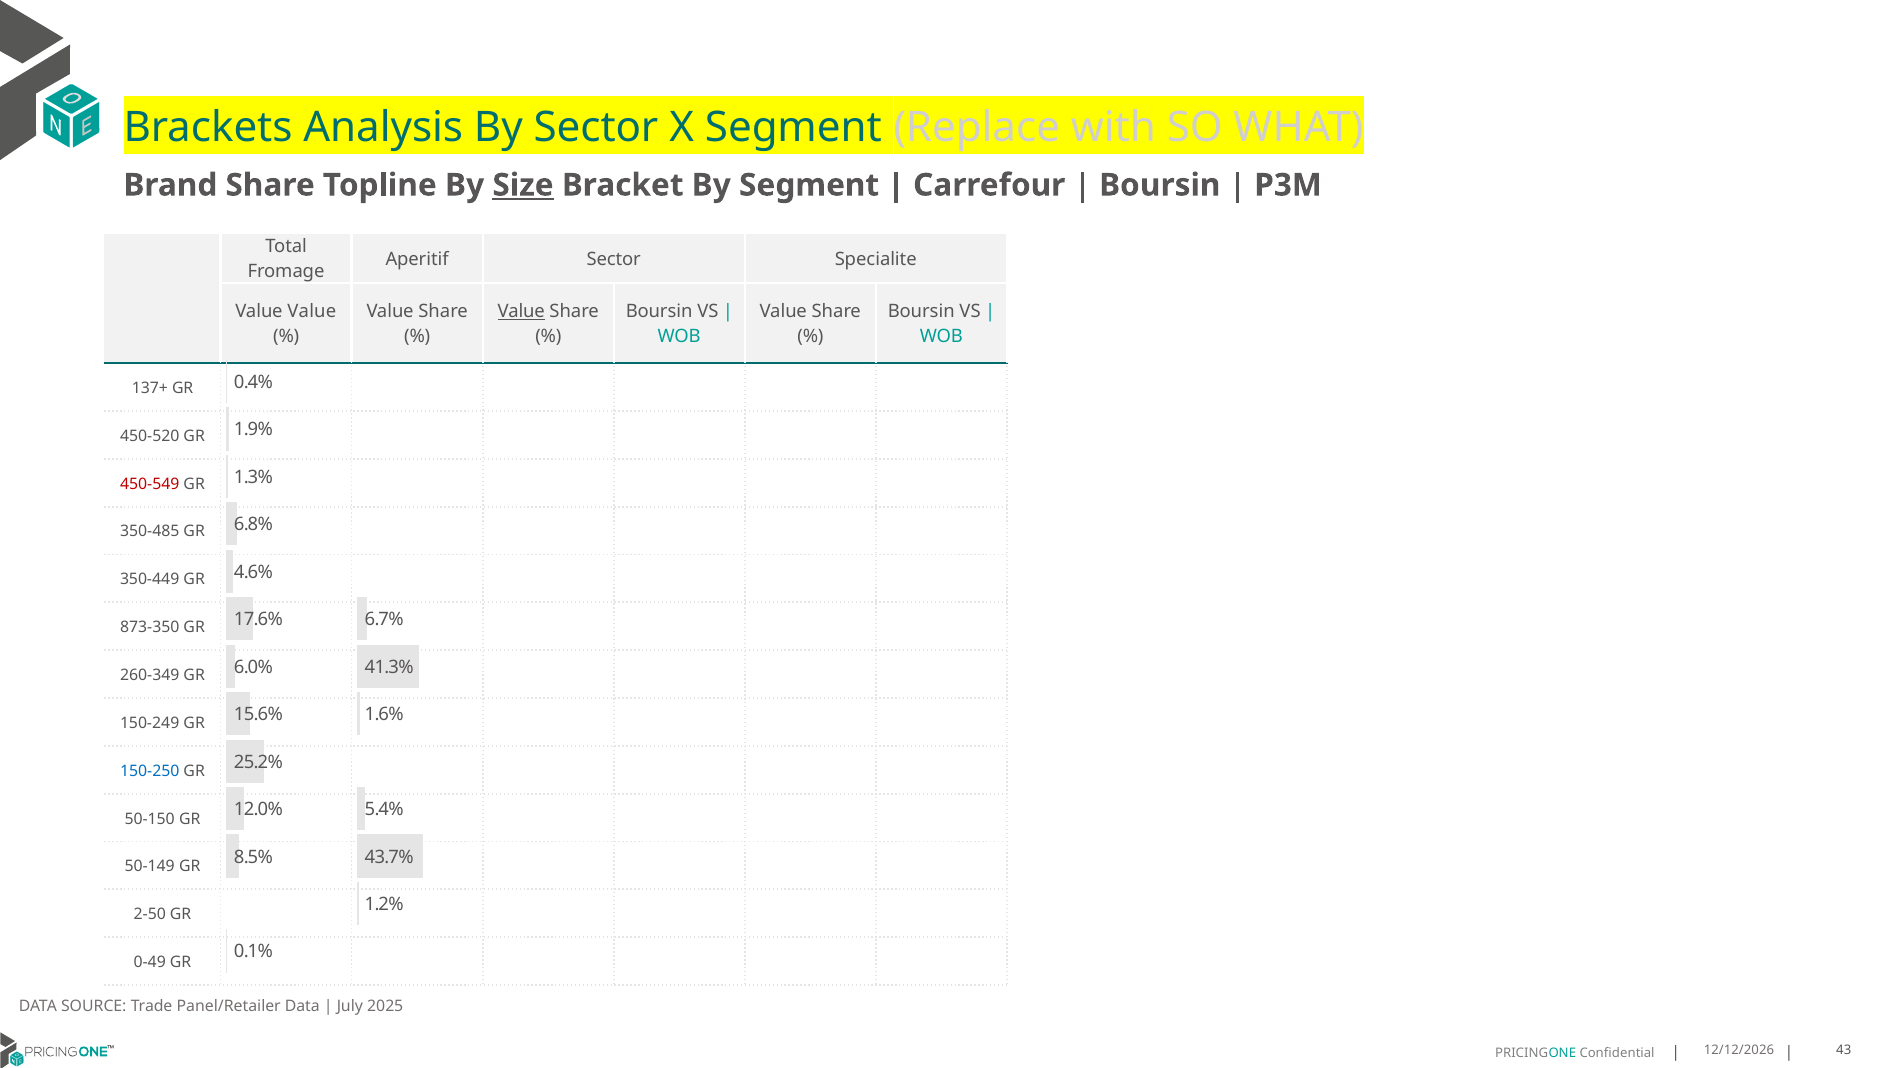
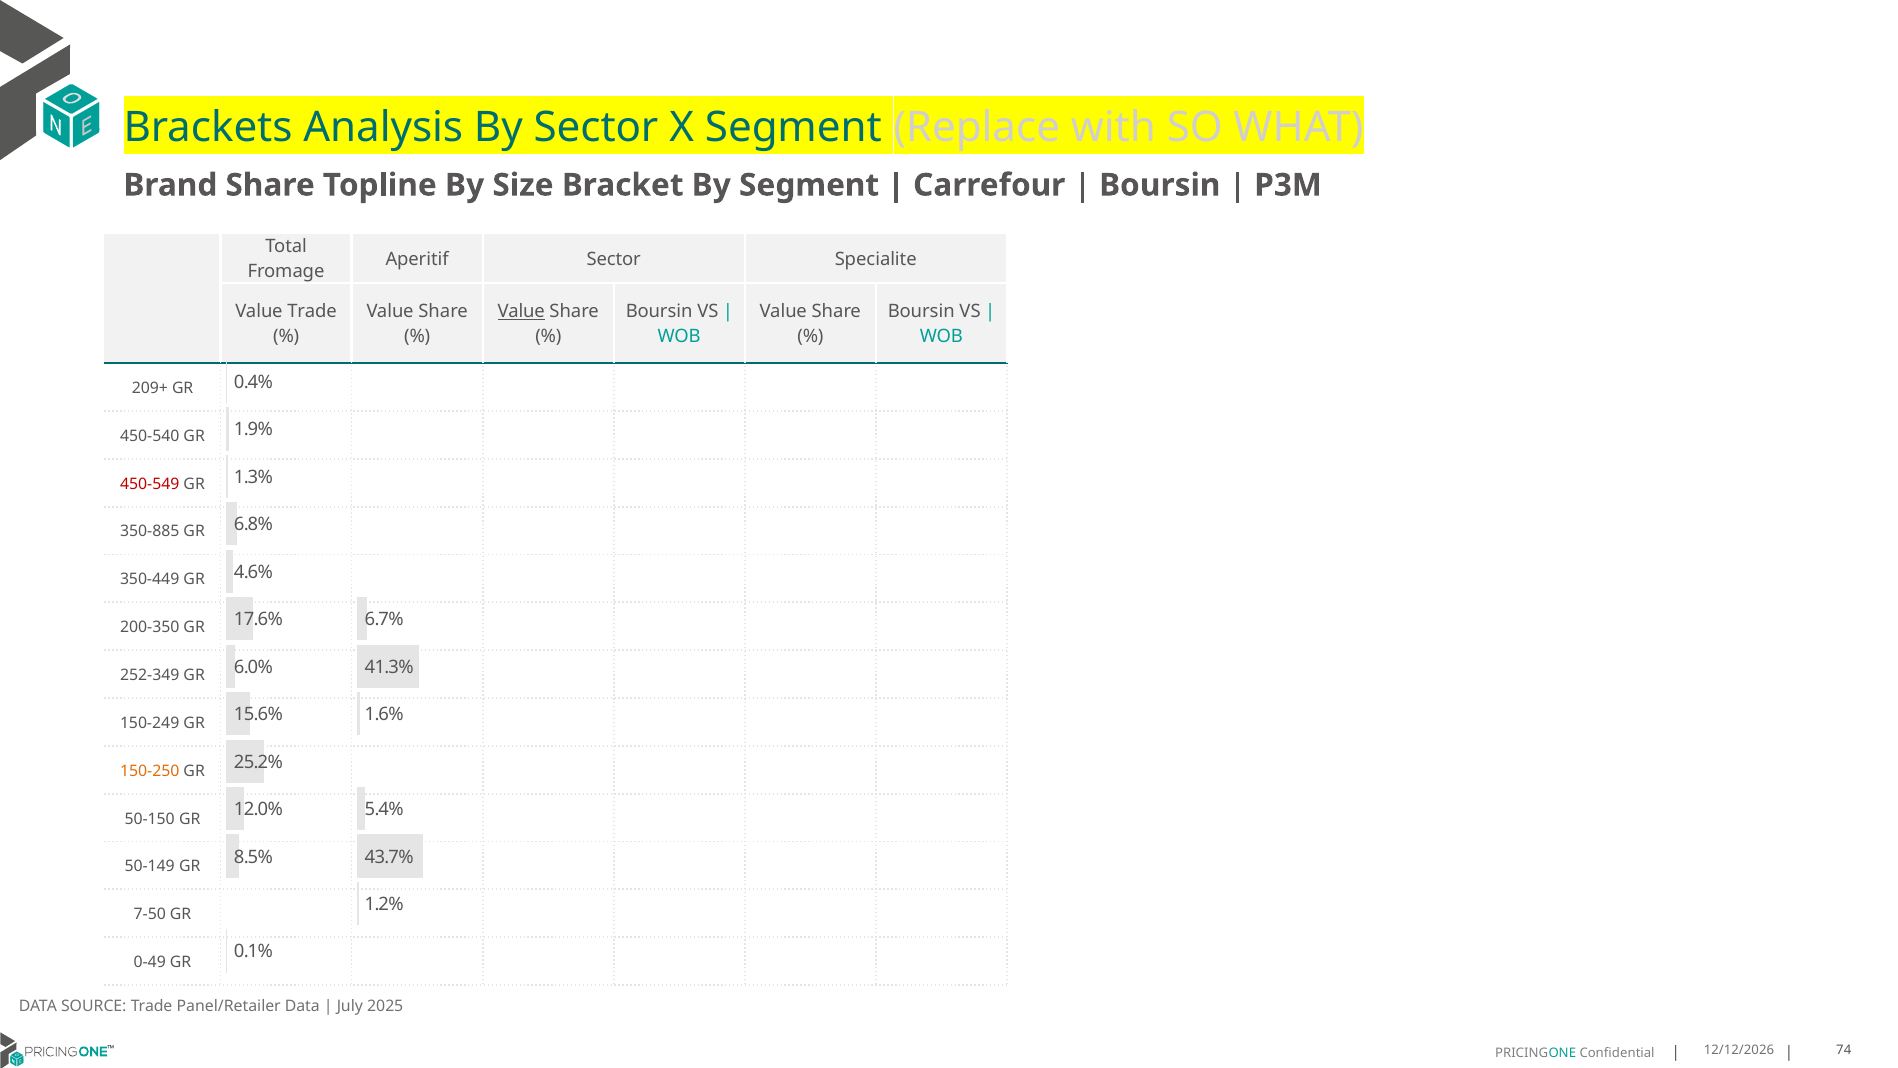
Size underline: present -> none (523, 185)
Value Value: Value -> Trade (312, 312)
137+: 137+ -> 209+ (150, 388)
450-520: 450-520 -> 450-540 (150, 436)
350-485: 350-485 -> 350-885 (150, 532)
873-350: 873-350 -> 200-350 (150, 627)
260-349: 260-349 -> 252-349 (150, 675)
150-250 colour: blue -> orange (150, 771)
2-50: 2-50 -> 7-50 (150, 914)
43: 43 -> 74 (1844, 1050)
